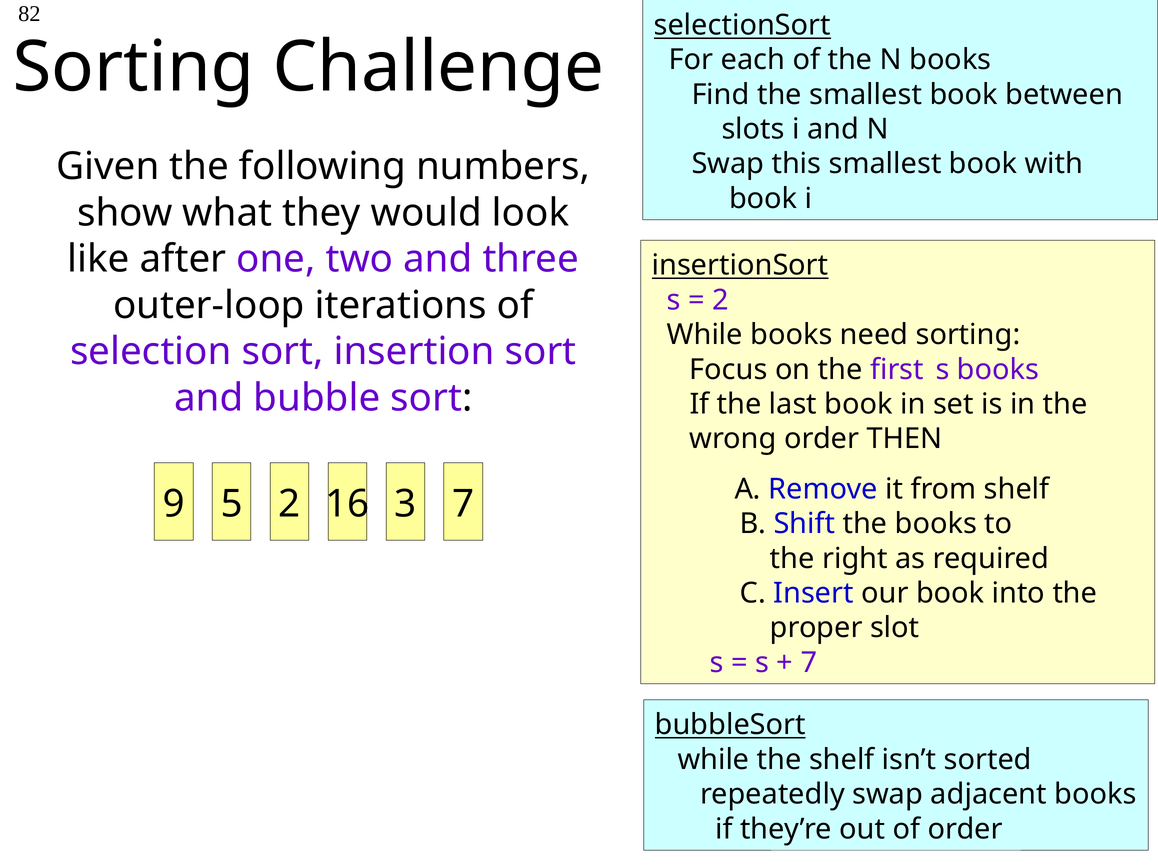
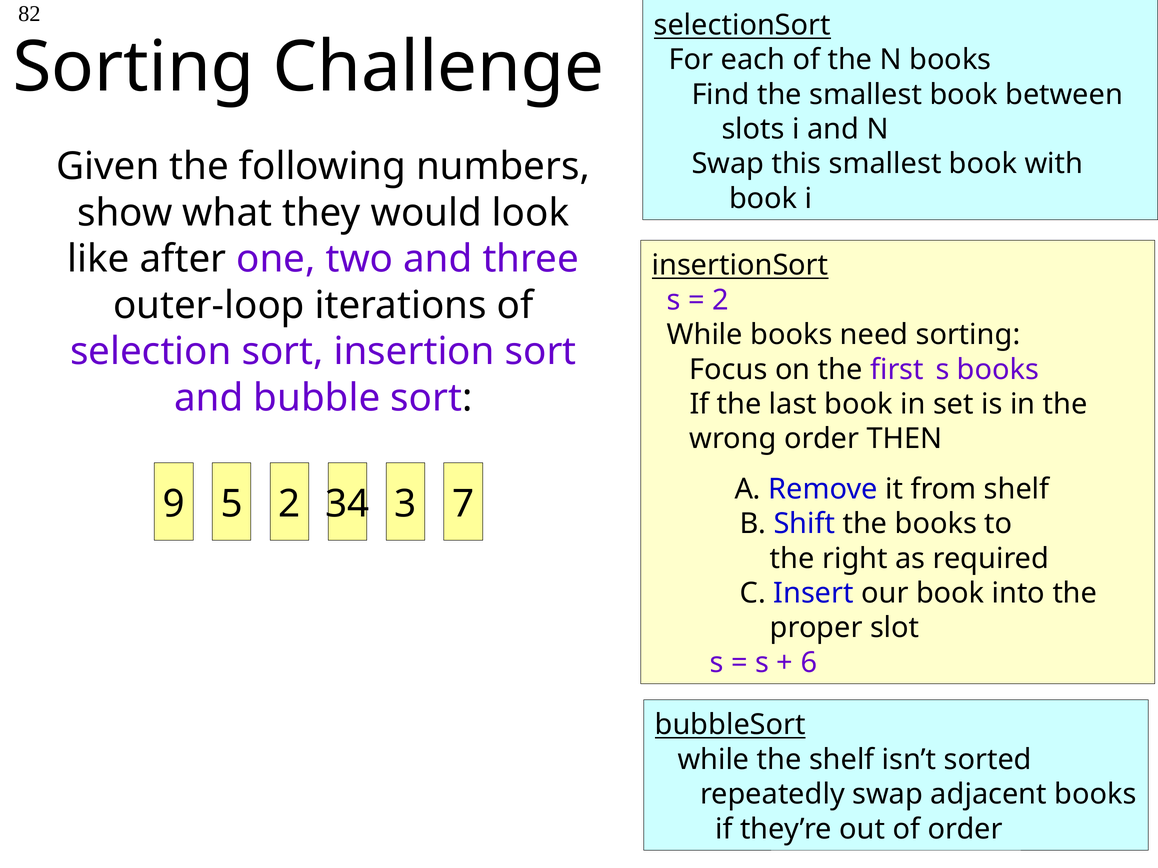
16: 16 -> 34 (347, 504)
7: 7 -> 6 (809, 663)
